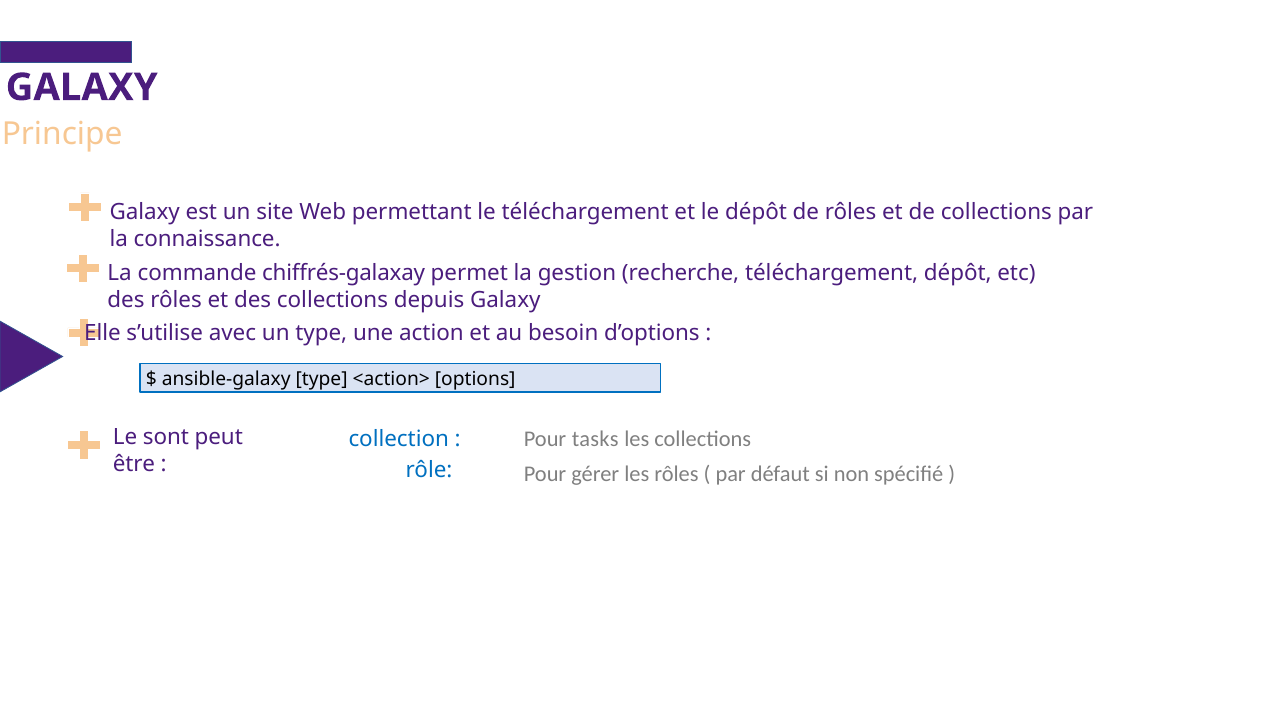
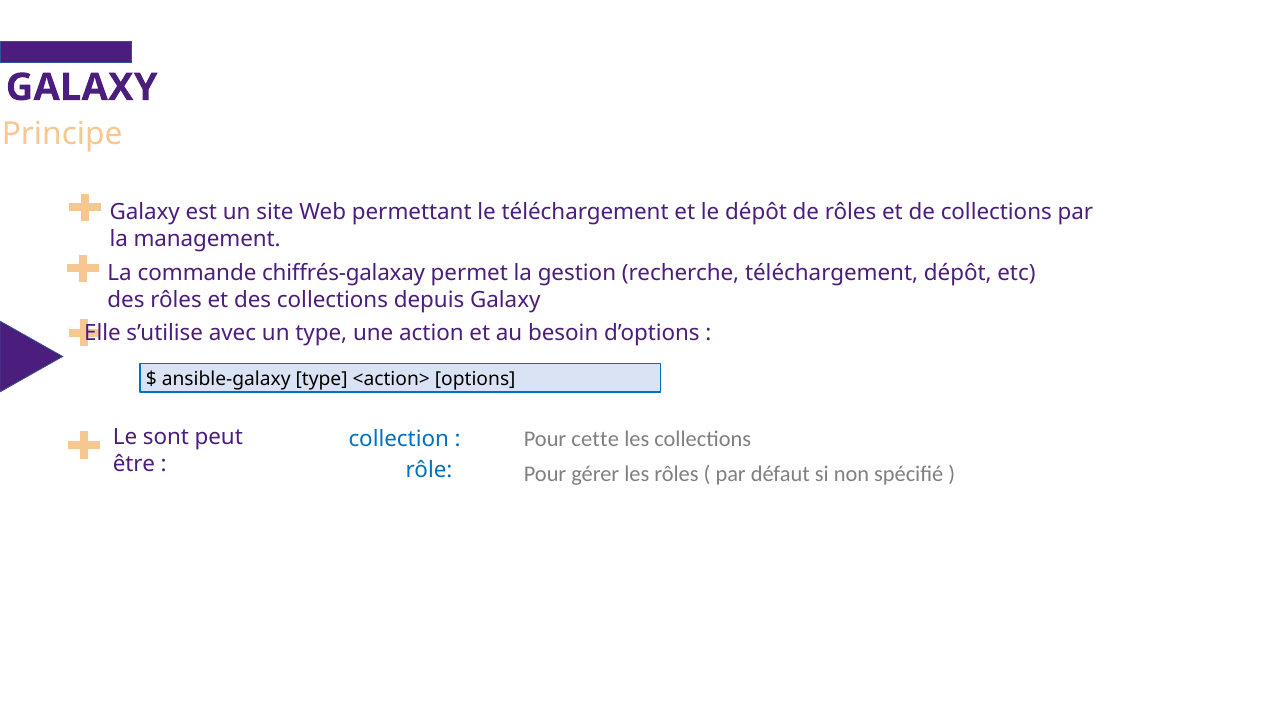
connaissance: connaissance -> management (207, 239)
tasks: tasks -> cette (595, 439)
